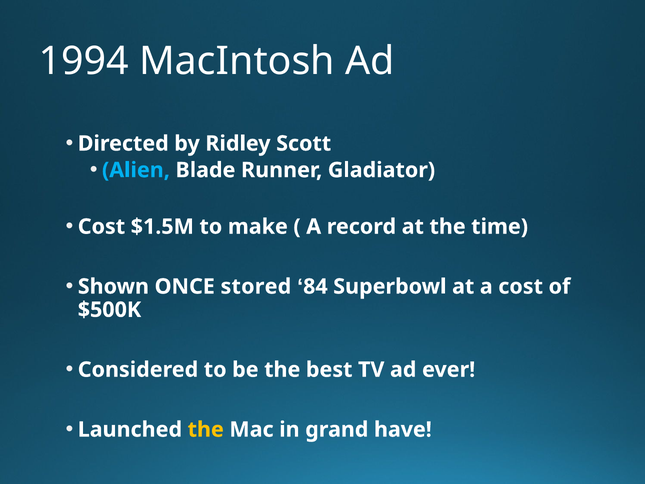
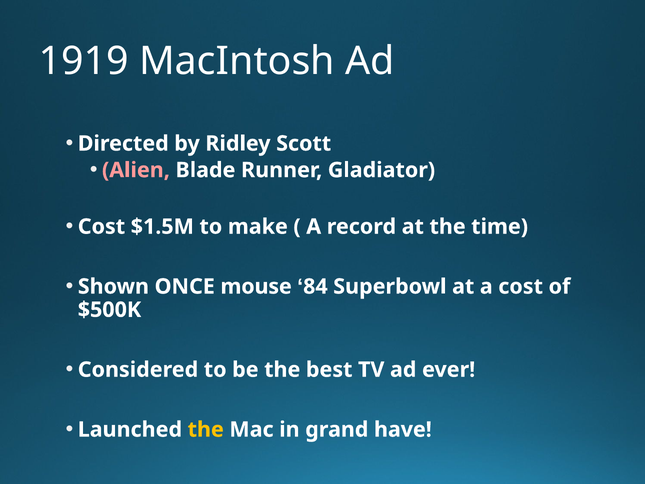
1994: 1994 -> 1919 (84, 61)
Alien colour: light blue -> pink (136, 170)
stored: stored -> mouse (256, 286)
